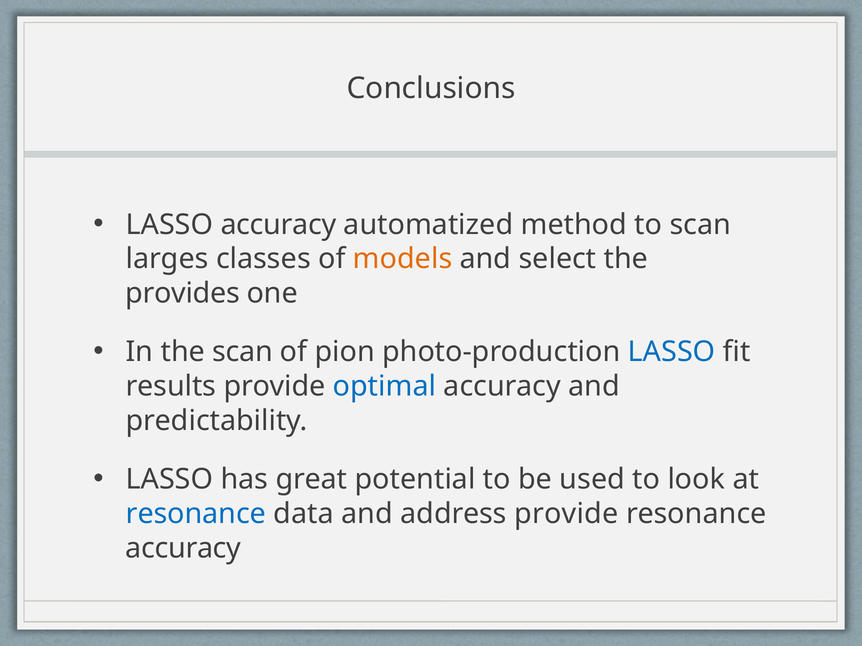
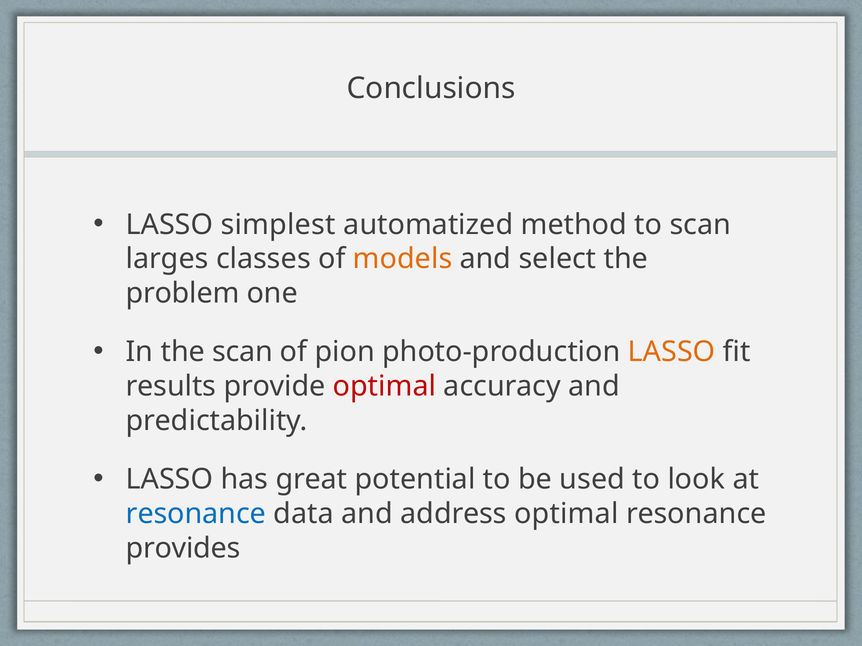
LASSO accuracy: accuracy -> simplest (278, 225)
provides: provides -> problem (183, 294)
LASSO colour: blue -> orange (672, 352)
optimal colour: blue -> red (384, 387)
address provide: provide -> optimal (566, 514)
accuracy: accuracy -> provides (183, 548)
